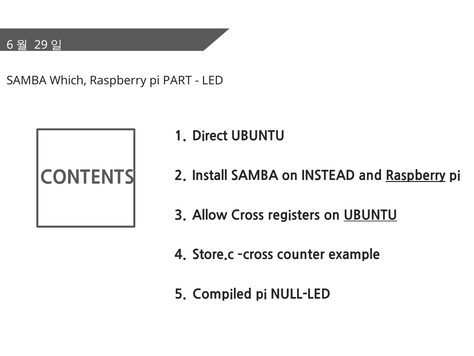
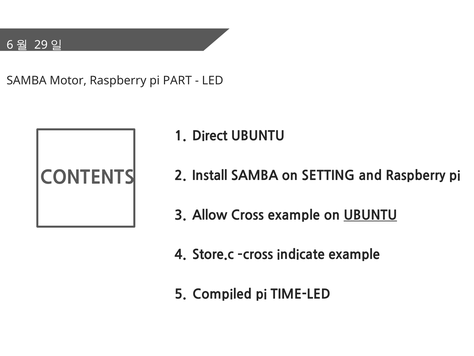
Which: Which -> Motor (68, 80)
INSTEAD: INSTEAD -> SETTING (328, 176)
Raspberry underline: present -> none (416, 176)
Cross registers: registers -> example (294, 215)
counter: counter -> indicate (301, 255)
NULL-LED: NULL-LED -> TIME-LED (301, 294)
